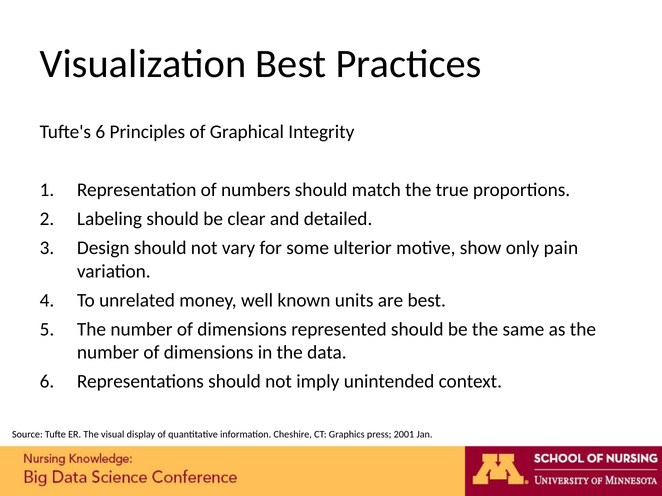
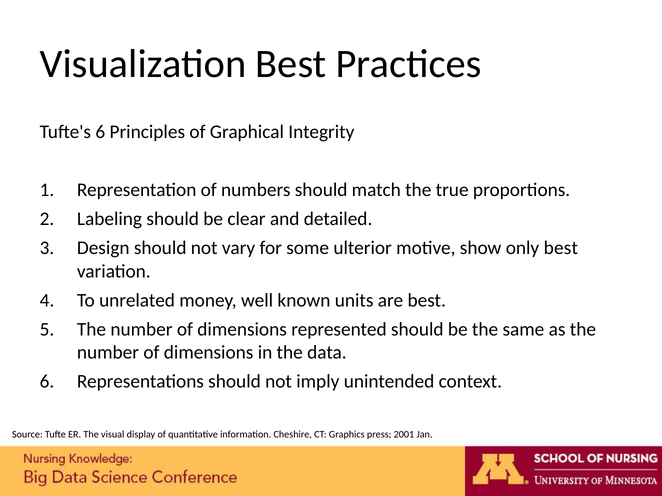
only pain: pain -> best (561, 248)
